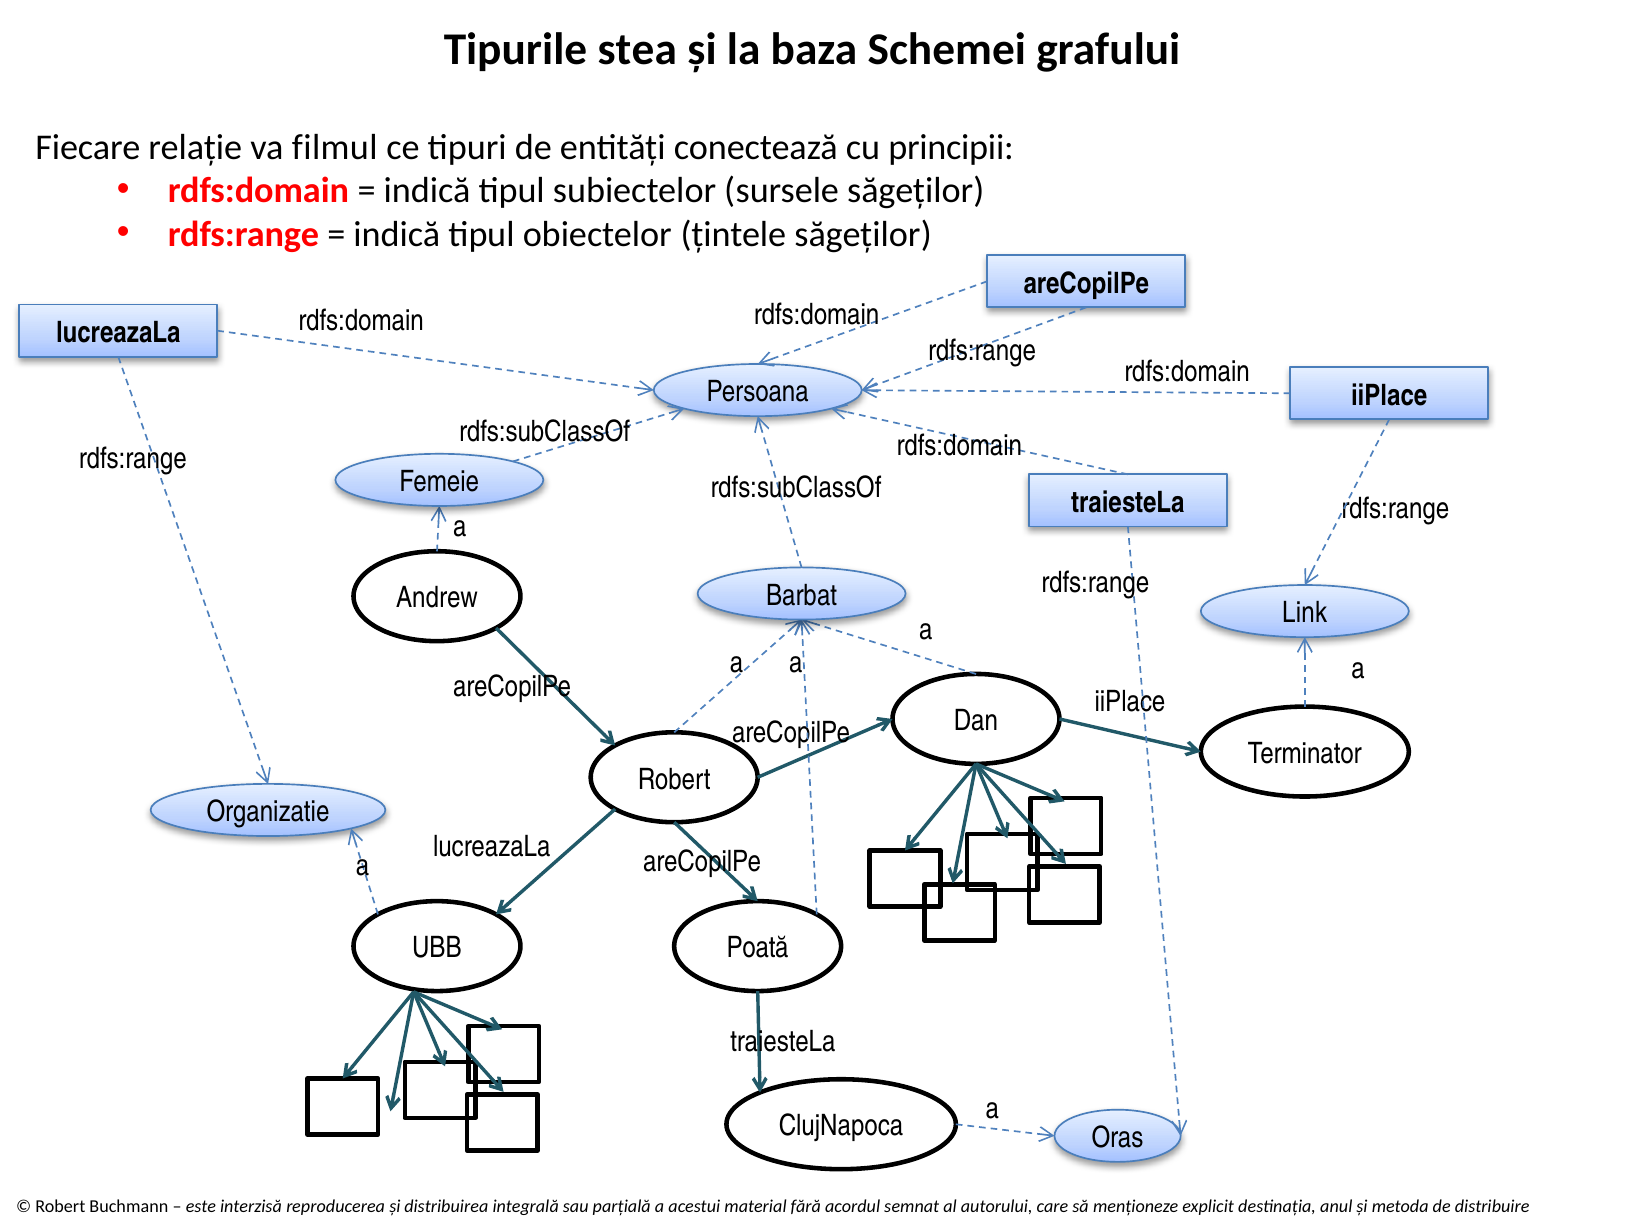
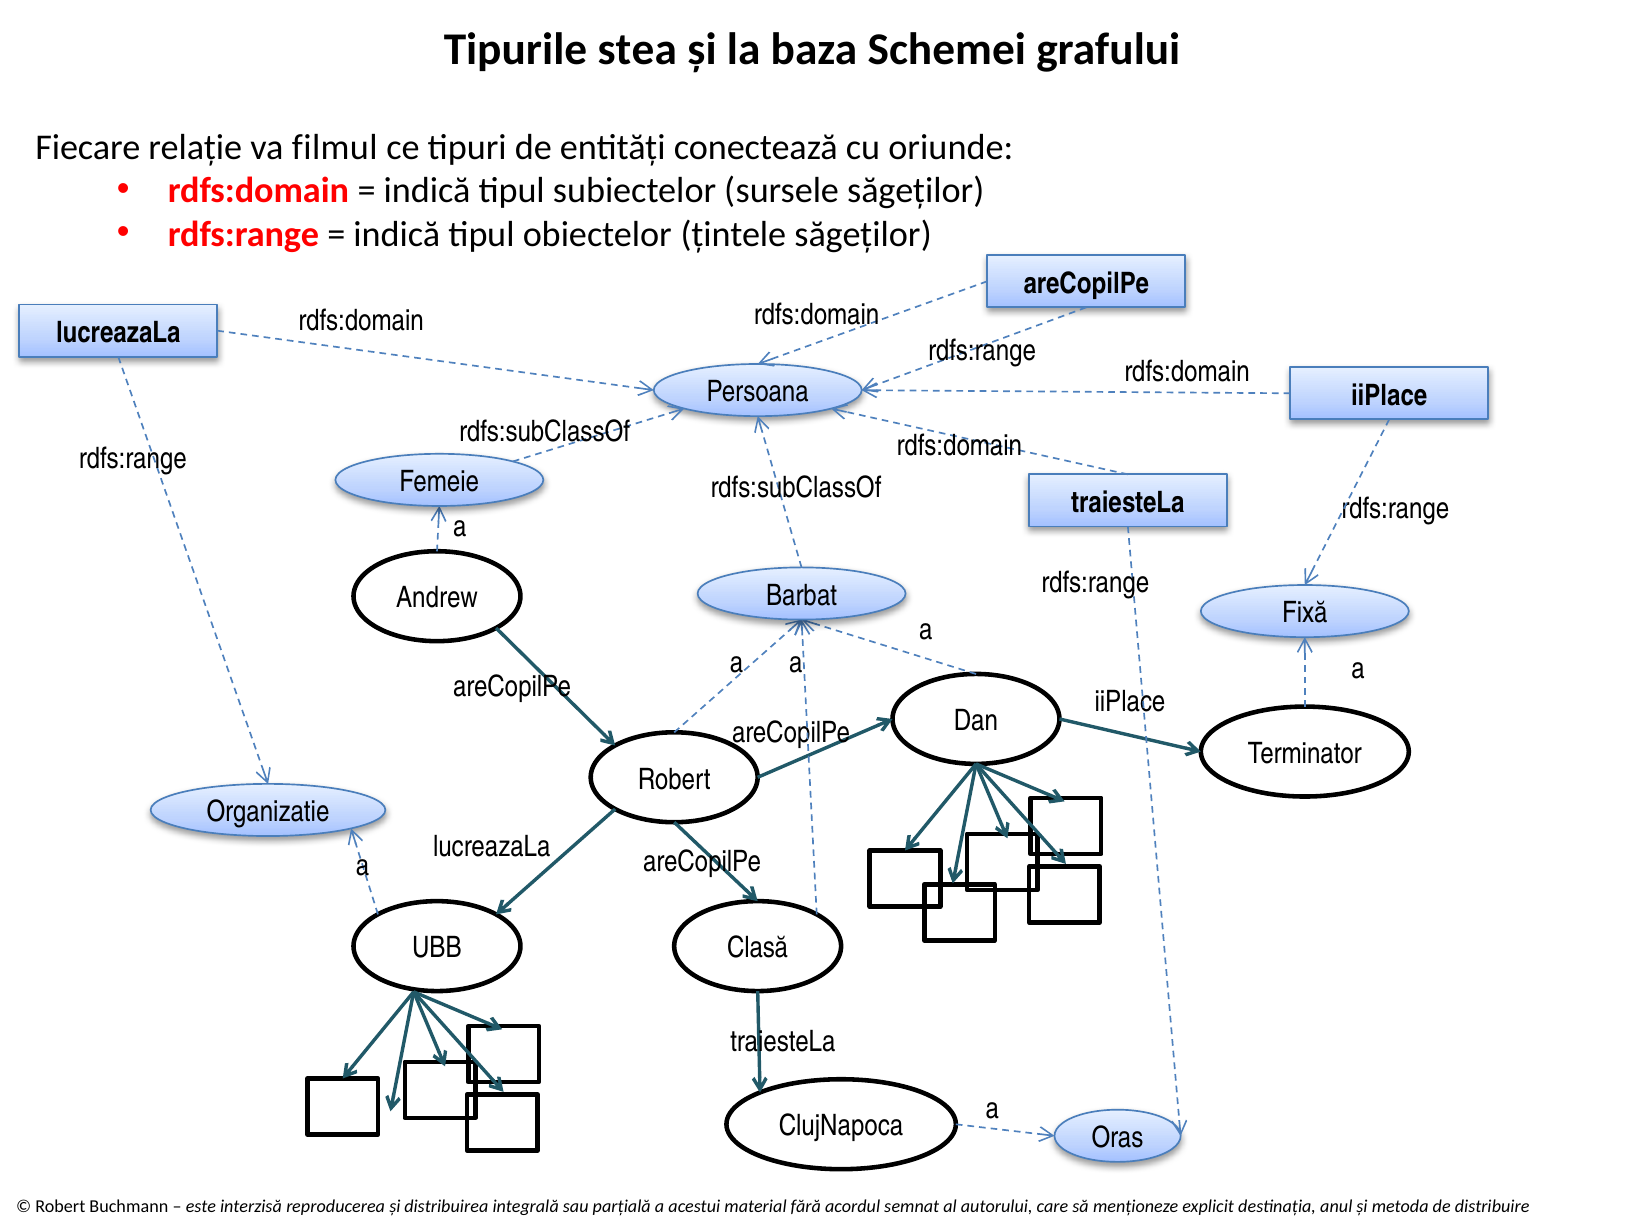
principii: principii -> oriunde (951, 147)
Link: Link -> Fixă (1305, 613)
Poată: Poată -> Clasă (758, 948)
